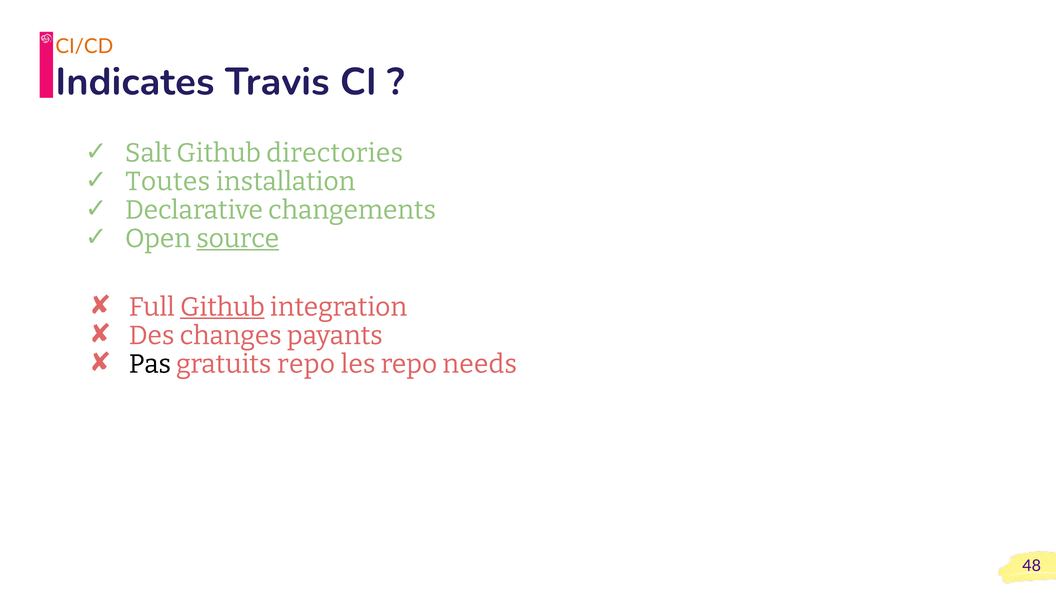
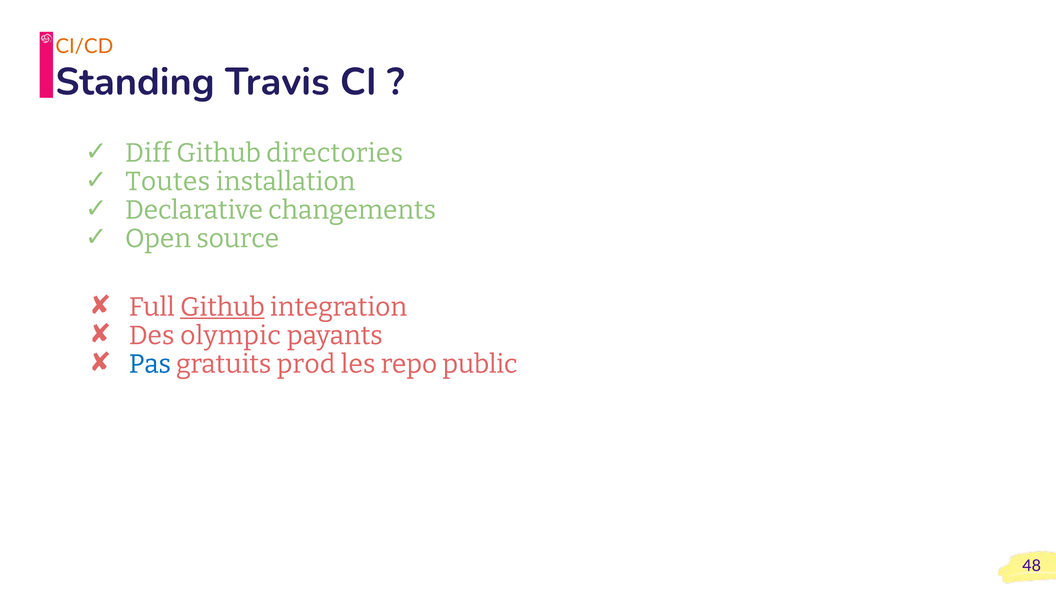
Indicates: Indicates -> Standing (135, 82)
Salt: Salt -> Diff (148, 153)
source underline: present -> none (238, 238)
changes: changes -> olympic (231, 335)
Pas colour: black -> blue (150, 364)
gratuits repo: repo -> prod (306, 364)
needs: needs -> public (480, 364)
